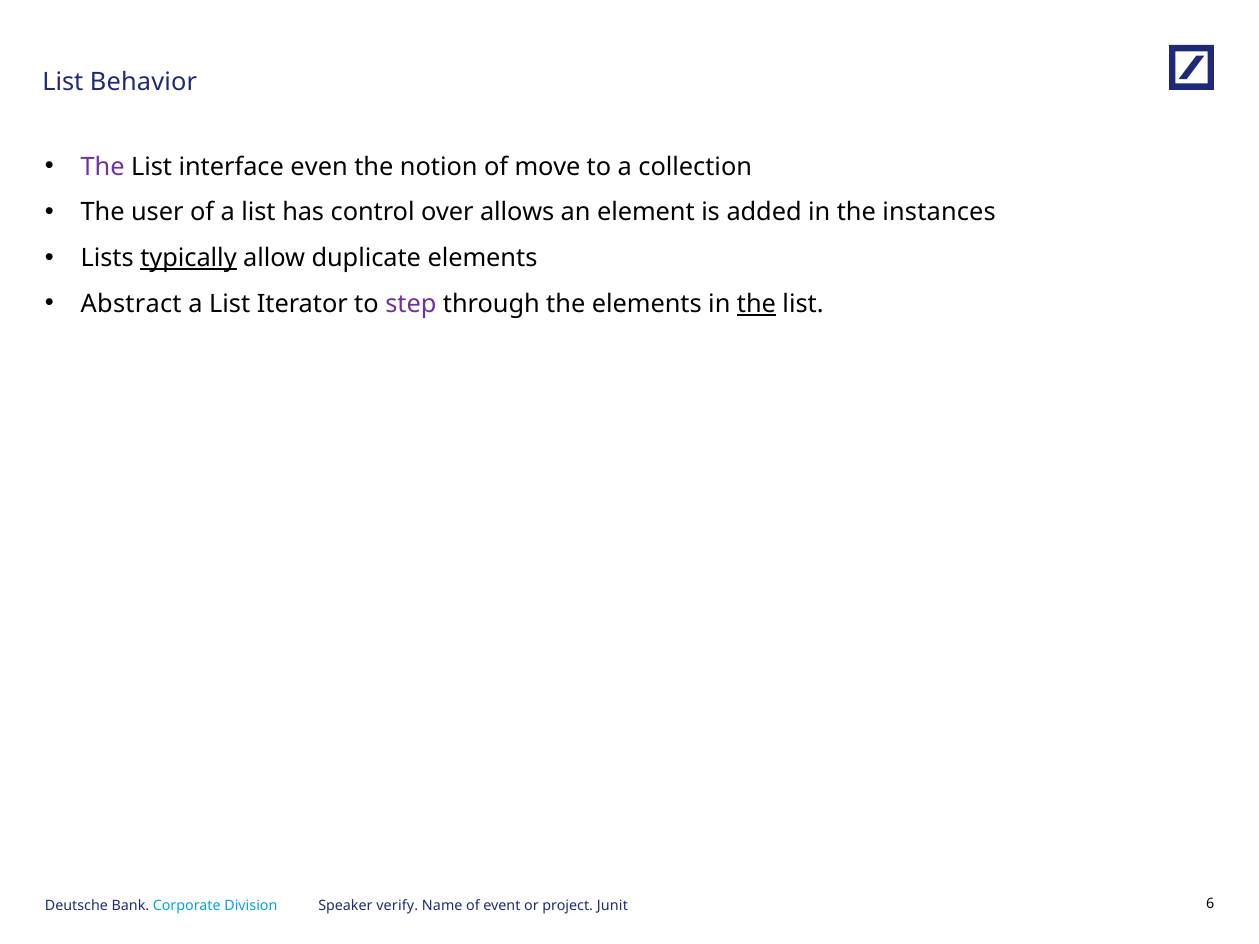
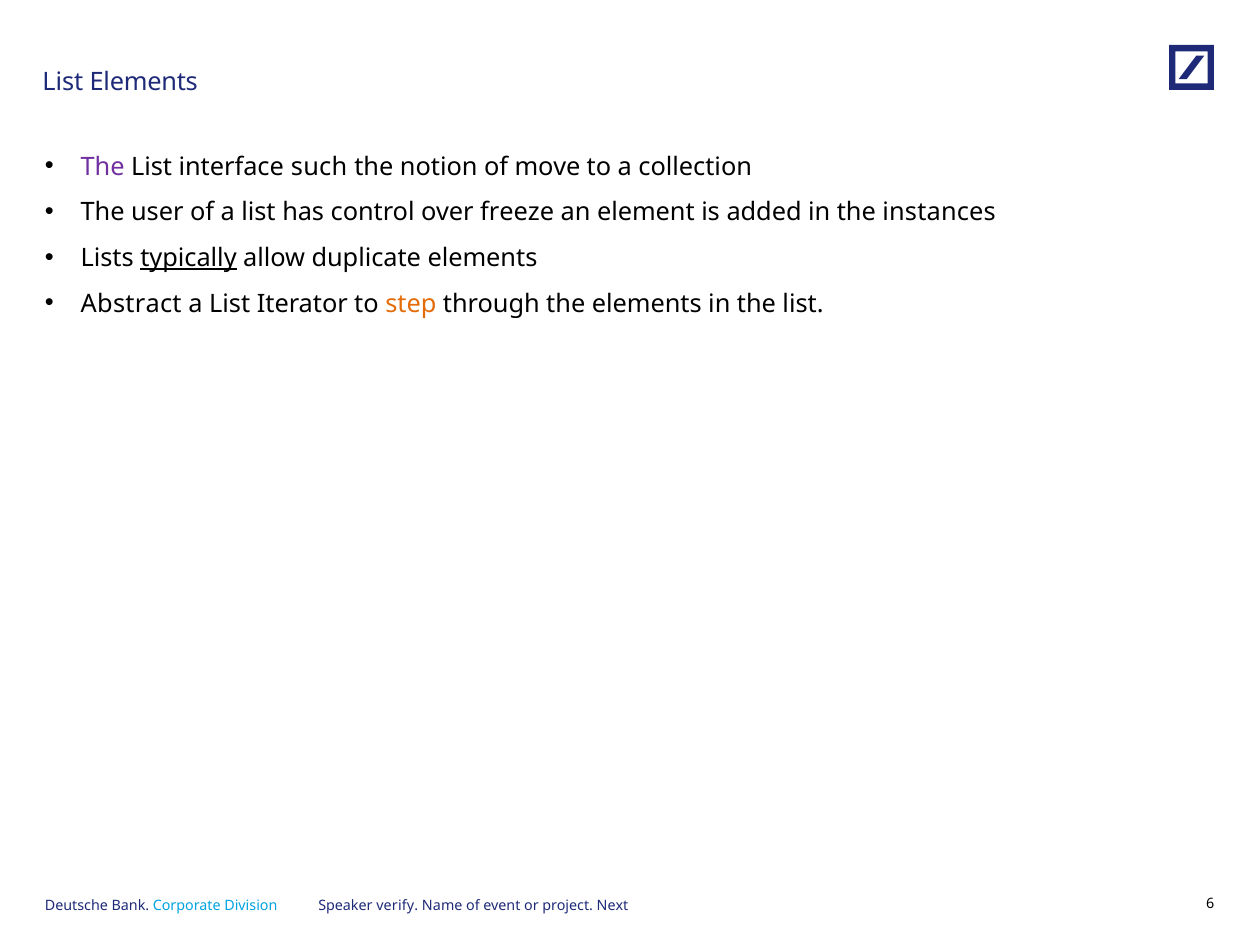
List Behavior: Behavior -> Elements (144, 82)
even: even -> such (319, 167)
allows: allows -> freeze (517, 213)
step colour: purple -> orange (411, 304)
the underline: present -> none (756, 304)
Junit: Junit -> Next (613, 906)
